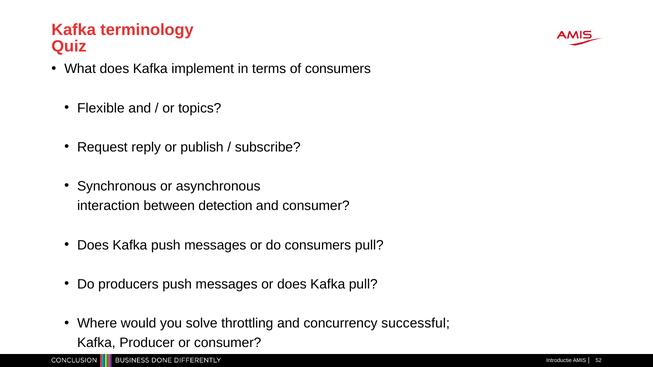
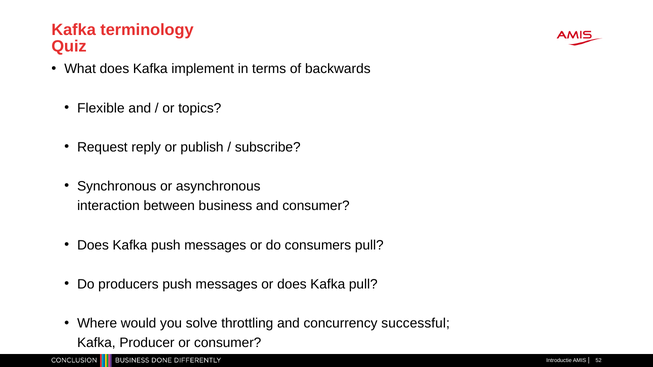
of consumers: consumers -> backwards (338, 69)
detection: detection -> business (225, 206)
